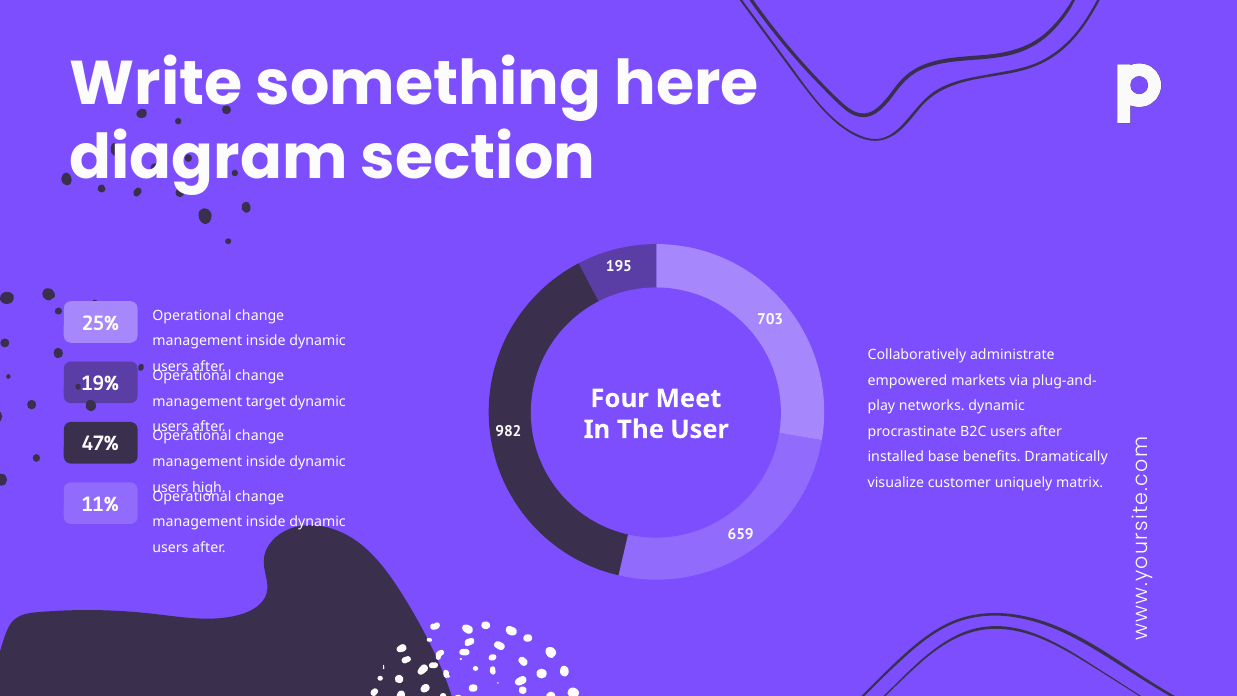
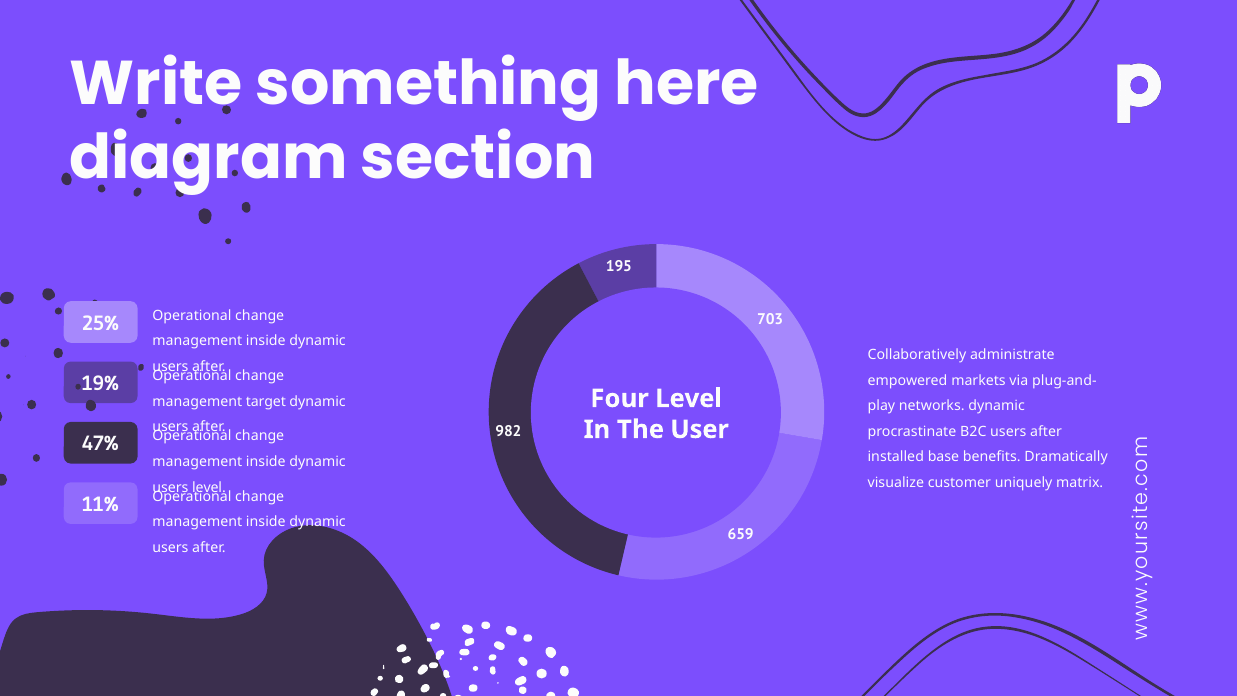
Four Meet: Meet -> Level (689, 398)
users high: high -> level (209, 487)
